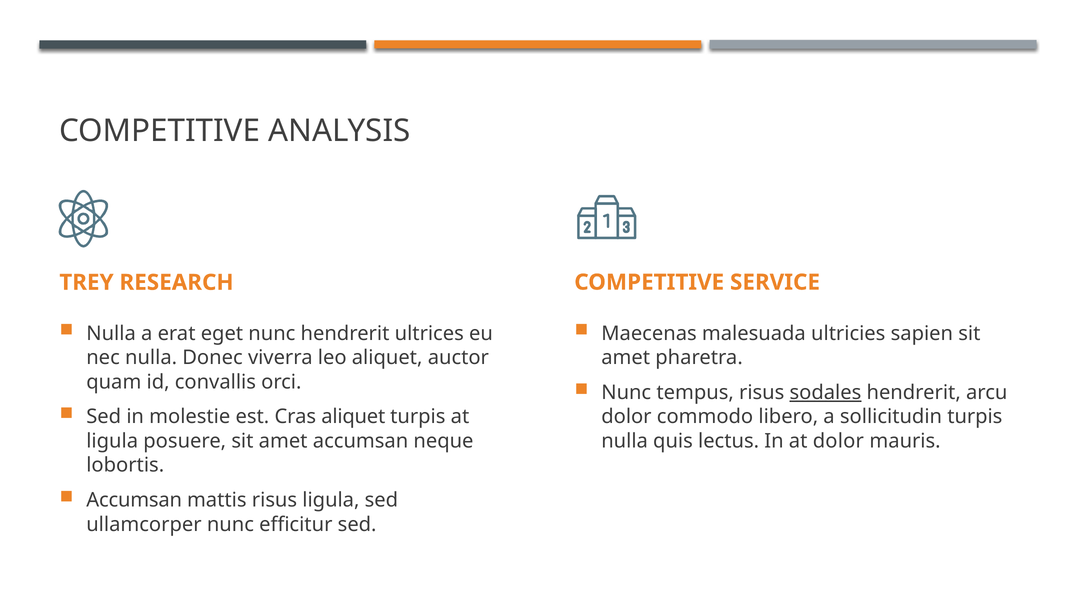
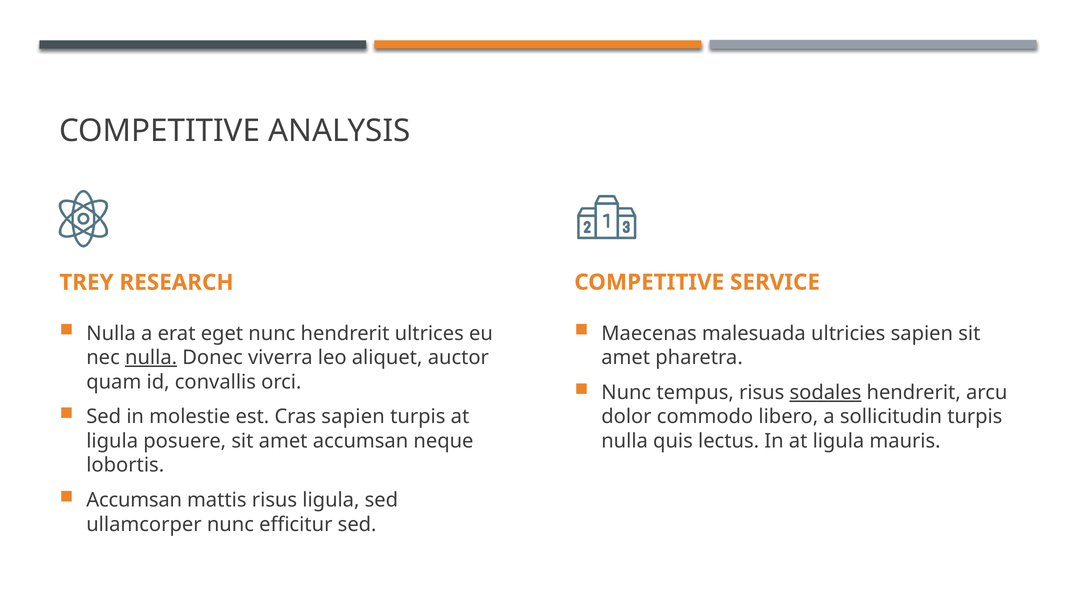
nulla underline: none -> present (151, 358)
Cras aliquet: aliquet -> sapien (353, 417)
In at dolor: dolor -> ligula (838, 441)
